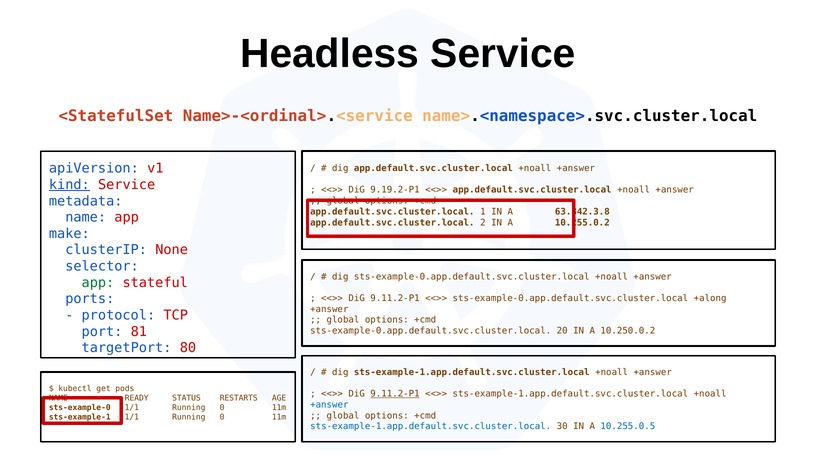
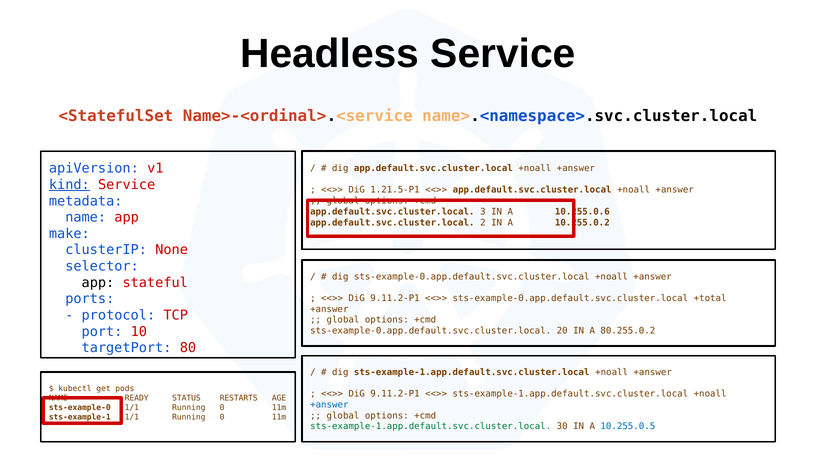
9.19.2-P1: 9.19.2-P1 -> 1.21.5-P1 (395, 190)
1: 1 -> 3 (483, 212)
63.842.3.8: 63.842.3.8 -> 10.255.0.6 (582, 212)
app colour: green -> black (98, 283)
+along: +along -> +total (710, 298)
81: 81 -> 10 (139, 332)
10.250.0.2: 10.250.0.2 -> 80.255.0.2 (628, 331)
9.11.2-P1 underline: present -> none (395, 394)
sts-example-1.app.default.svc.cluster.local colour: blue -> green (431, 427)
